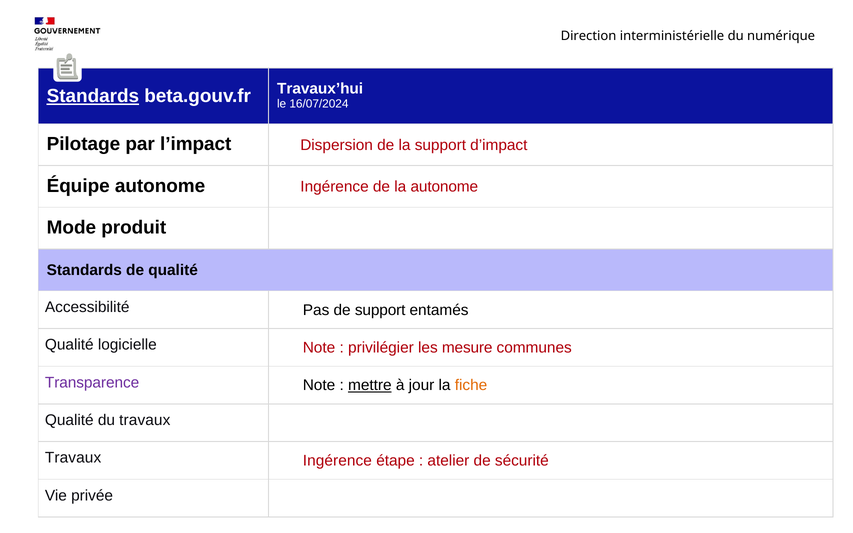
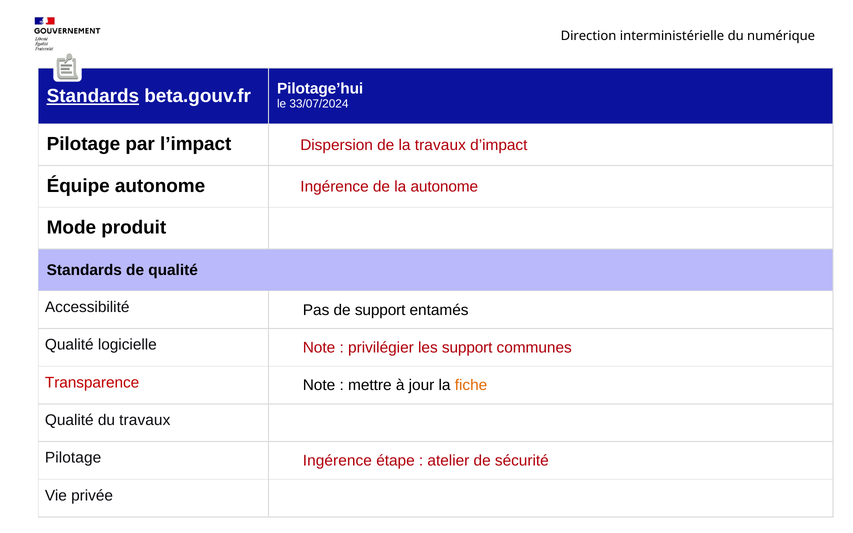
Travaux’hui: Travaux’hui -> Pilotage’hui (320, 89)
16/07/2024: 16/07/2024 -> 33/07/2024 (319, 104)
la support: support -> travaux (440, 145)
les mesure: mesure -> support (467, 348)
Transparence colour: purple -> red (92, 383)
mettre underline: present -> none (370, 385)
Travaux: Travaux -> Pilotage (73, 458)
